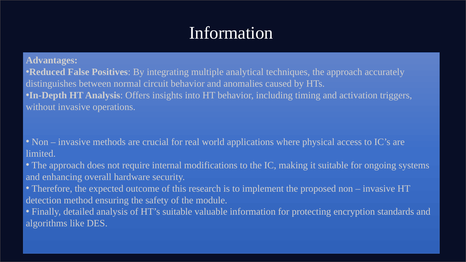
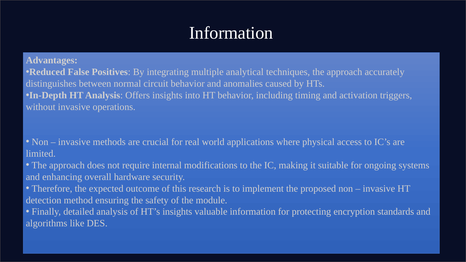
HT’s suitable: suitable -> insights (177, 212)
